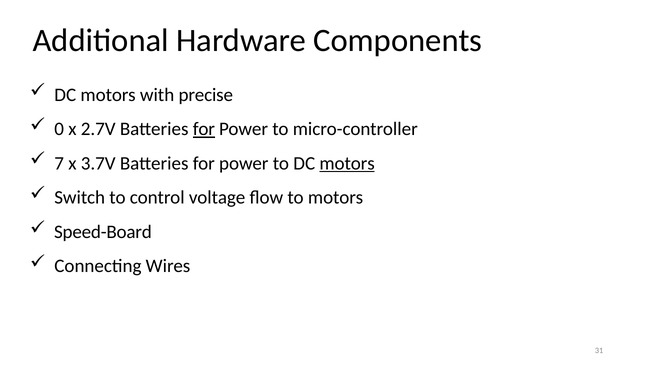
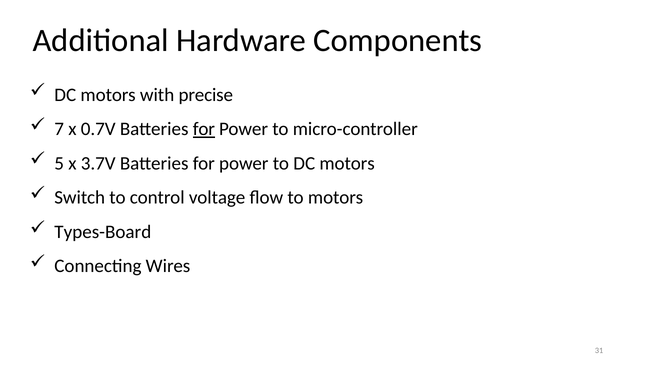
0: 0 -> 7 (59, 129)
2.7V: 2.7V -> 0.7V (98, 129)
7: 7 -> 5 (59, 163)
motors underline: present -> none (347, 163)
Speed-Board: Speed-Board -> Types-Board (103, 232)
